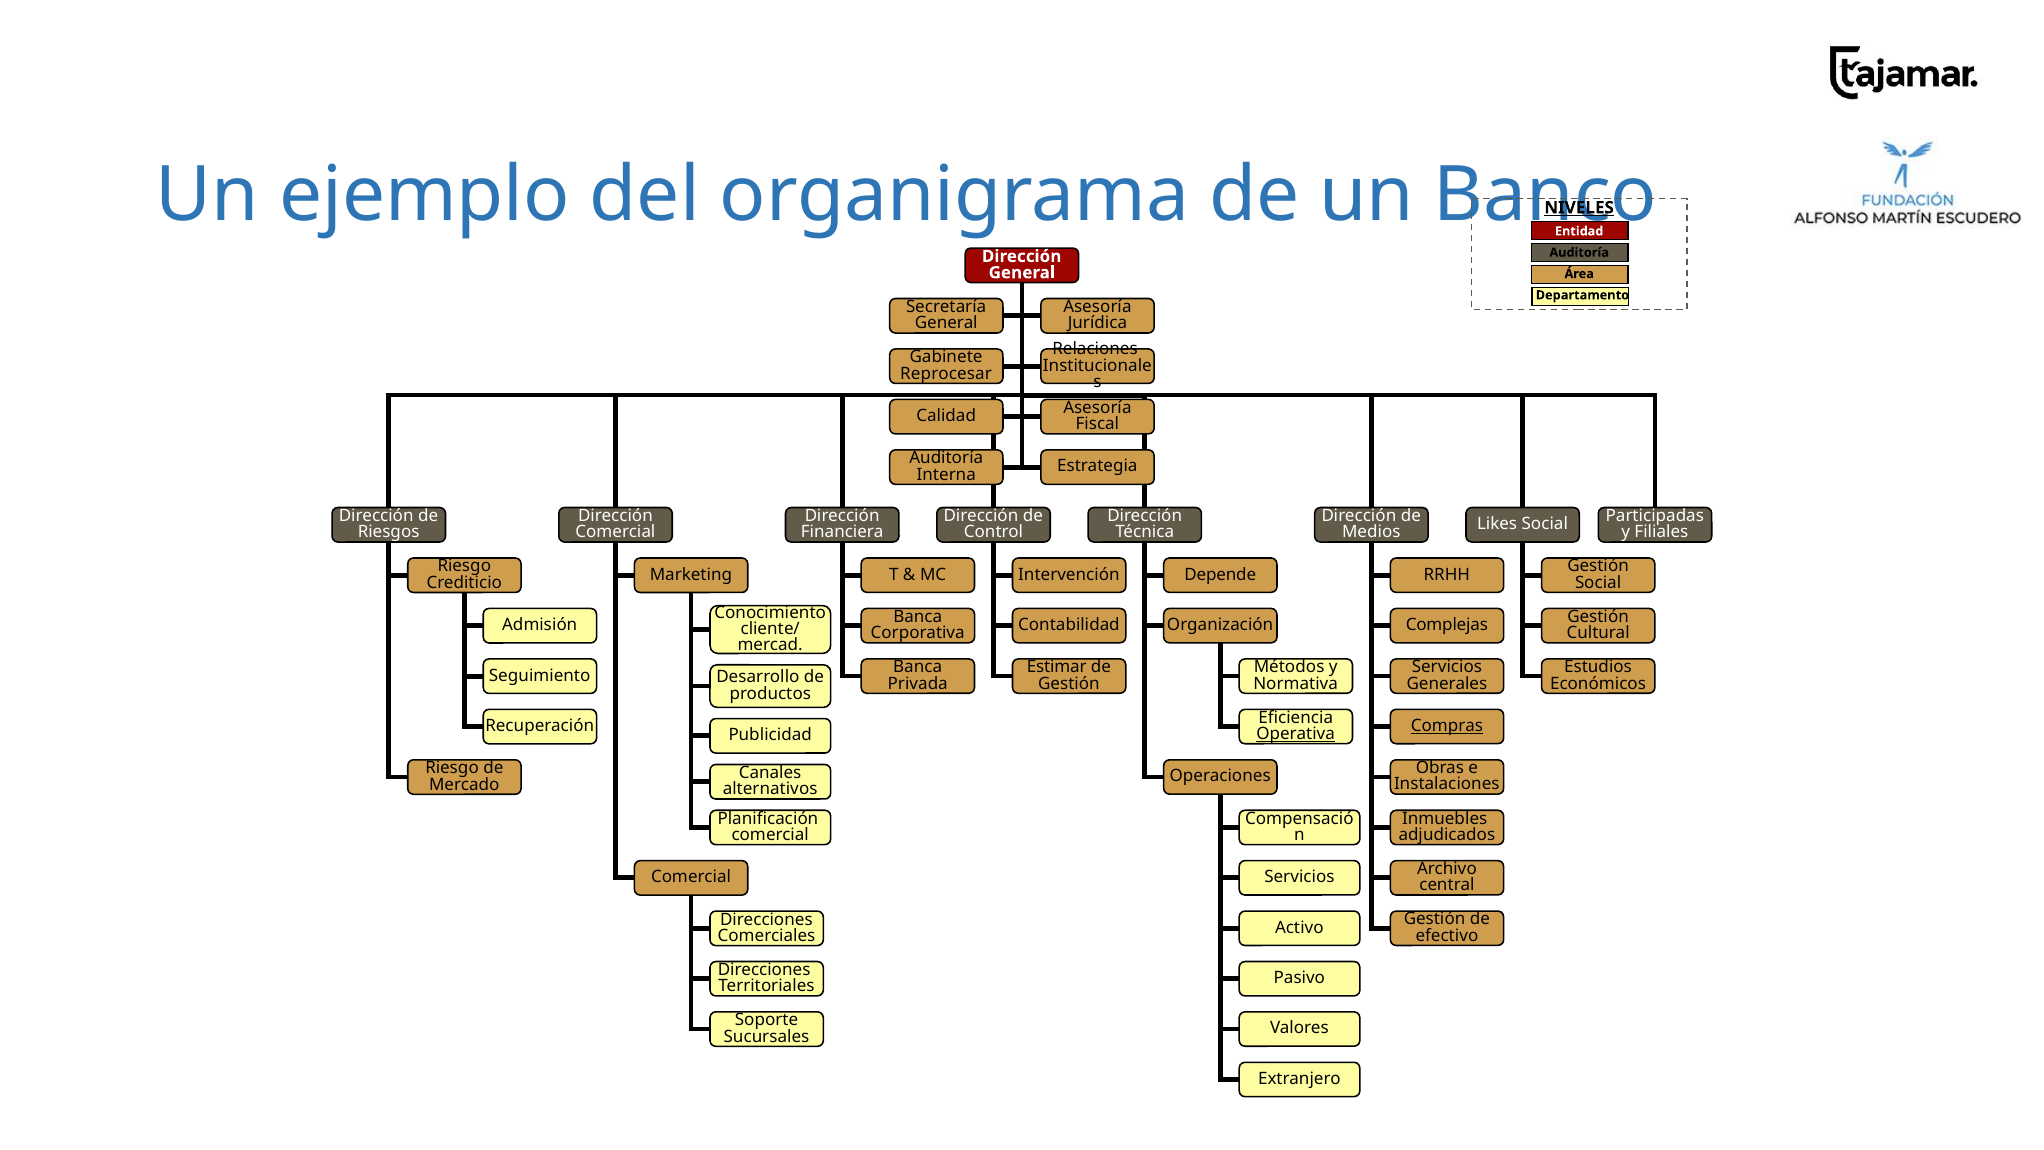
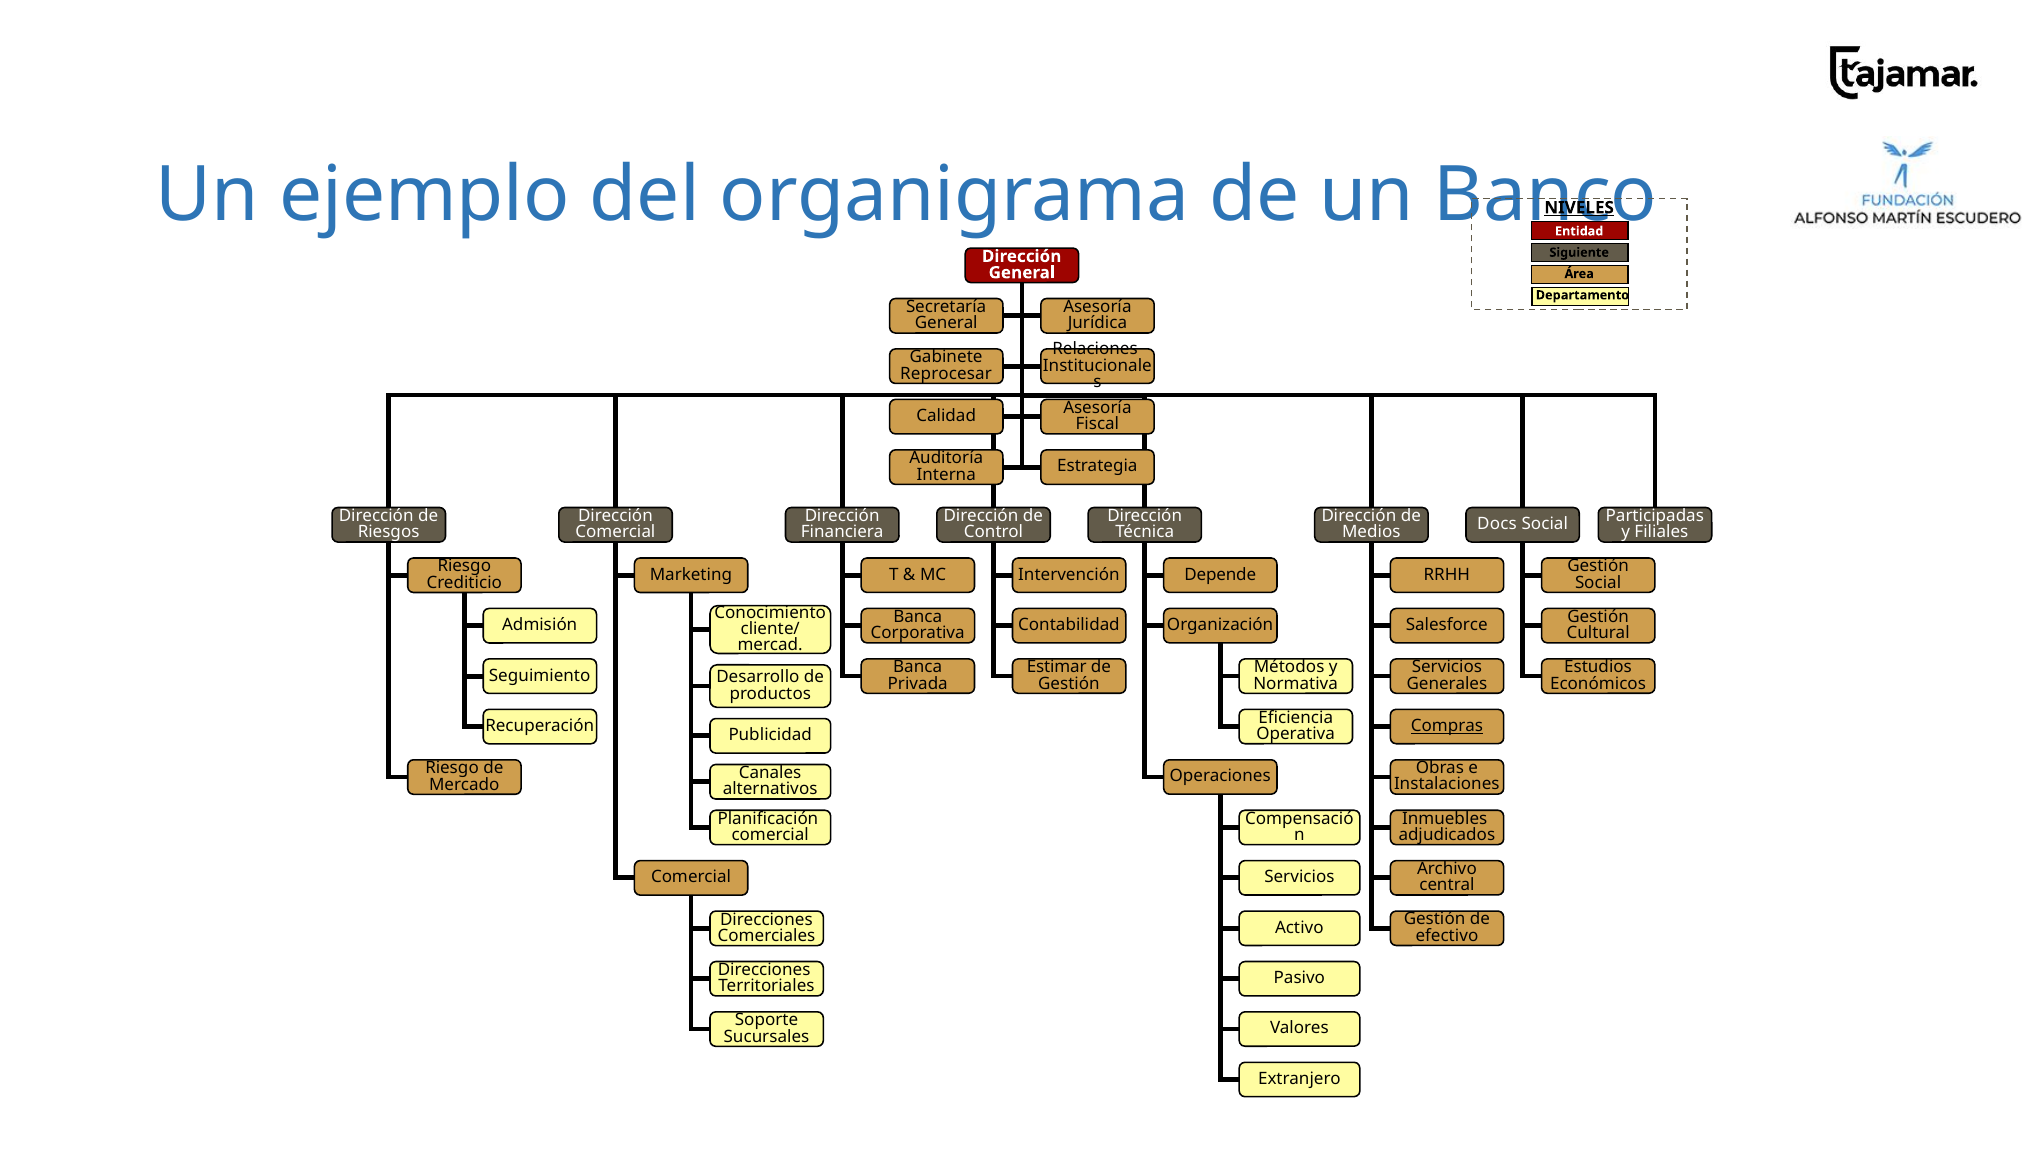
Auditoría: Auditoría -> Siguiente (1579, 252)
Likes: Likes -> Docs (1497, 524)
Complejas: Complejas -> Salesforce (1447, 625)
Operativa underline: present -> none (1296, 734)
